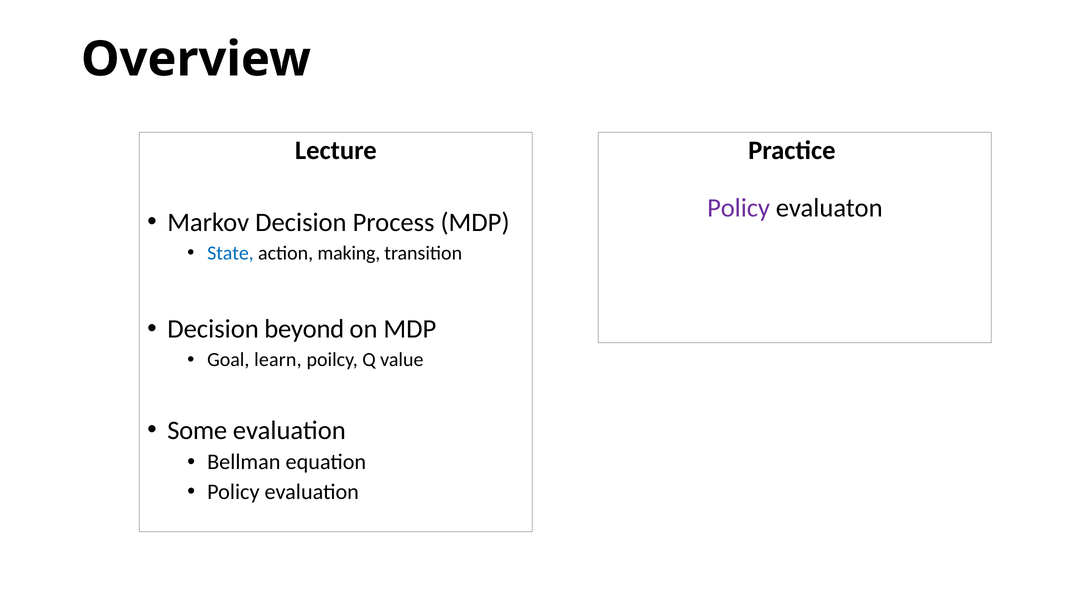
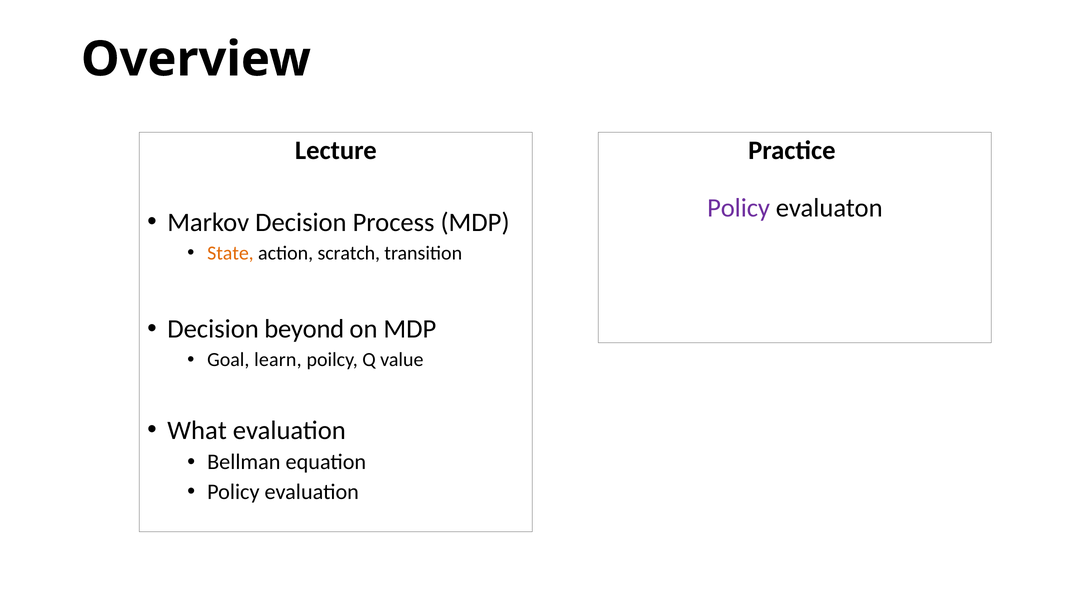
State colour: blue -> orange (230, 253)
making: making -> scratch (349, 253)
Some: Some -> What (197, 430)
